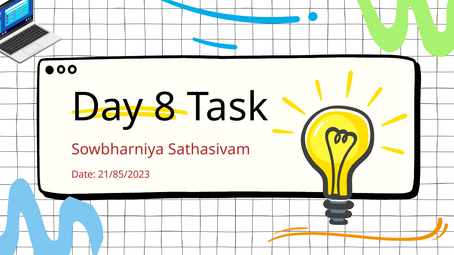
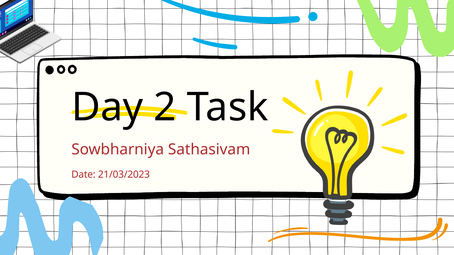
8: 8 -> 2 (165, 108)
21/85/2023: 21/85/2023 -> 21/03/2023 (124, 175)
